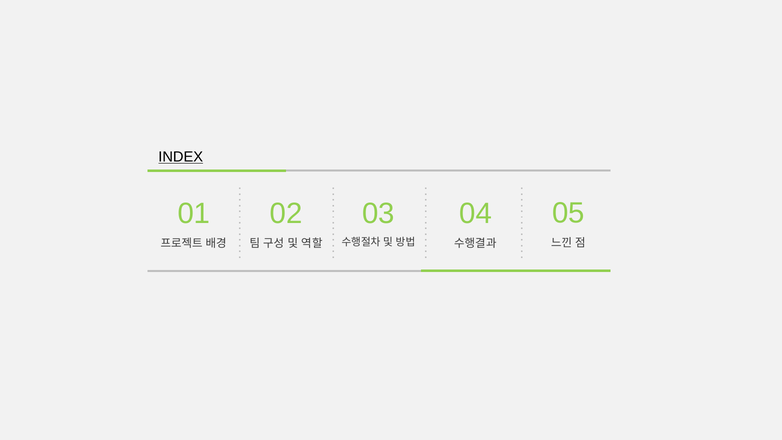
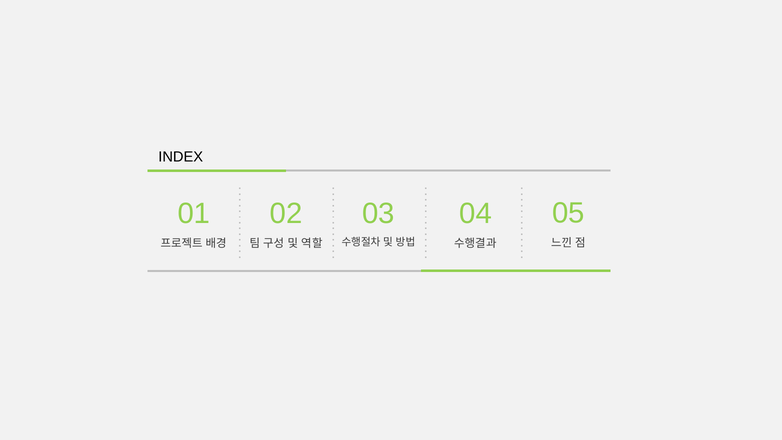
INDEX underline: present -> none (181, 157)
